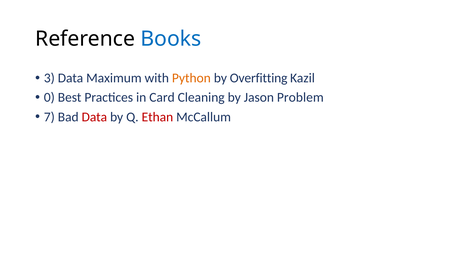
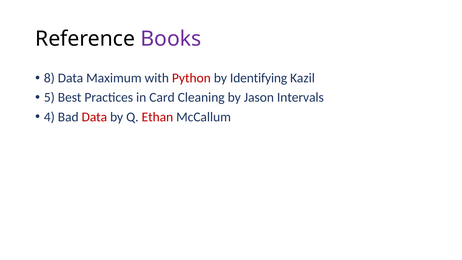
Books colour: blue -> purple (171, 39)
3: 3 -> 8 (49, 78)
Python colour: orange -> red (191, 78)
Overfitting: Overfitting -> Identifying (259, 78)
0: 0 -> 5 (49, 97)
Problem: Problem -> Intervals (300, 97)
7: 7 -> 4 (49, 117)
